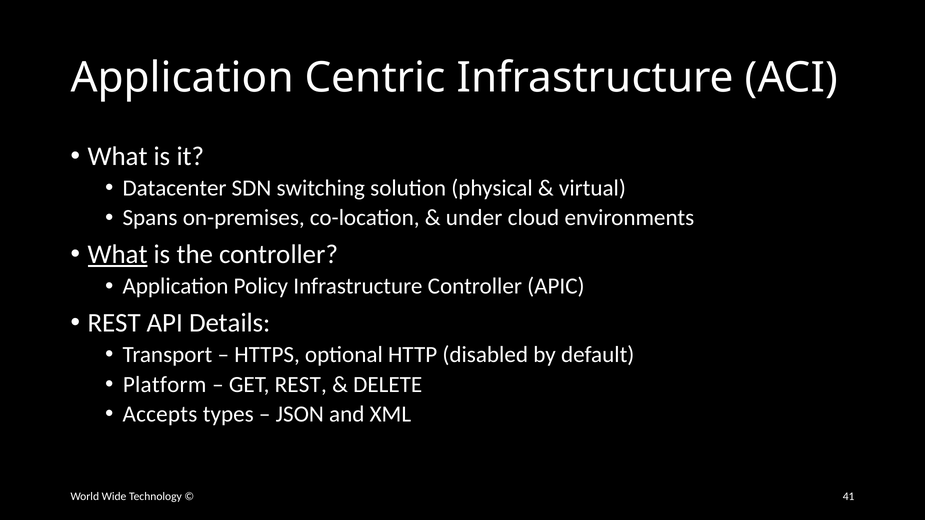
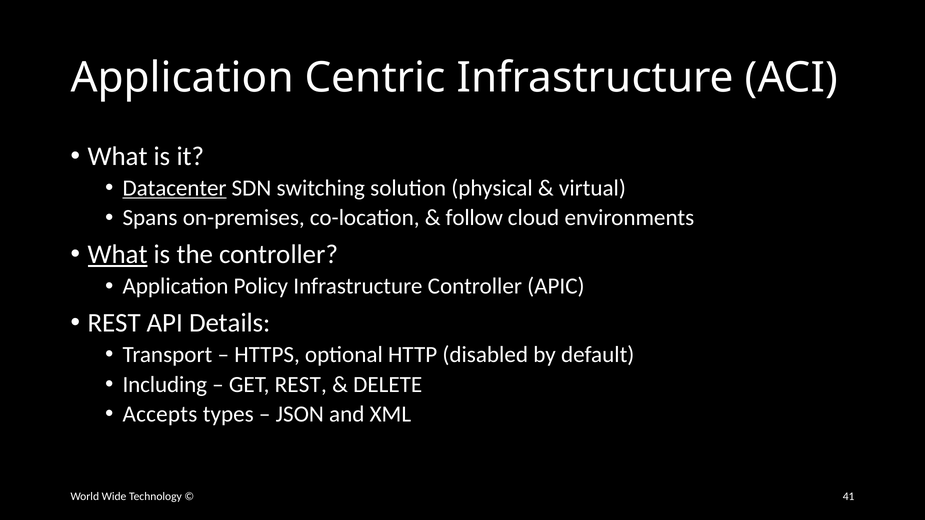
Datacenter underline: none -> present (175, 188)
under: under -> follow (474, 218)
Platform: Platform -> Including (165, 385)
